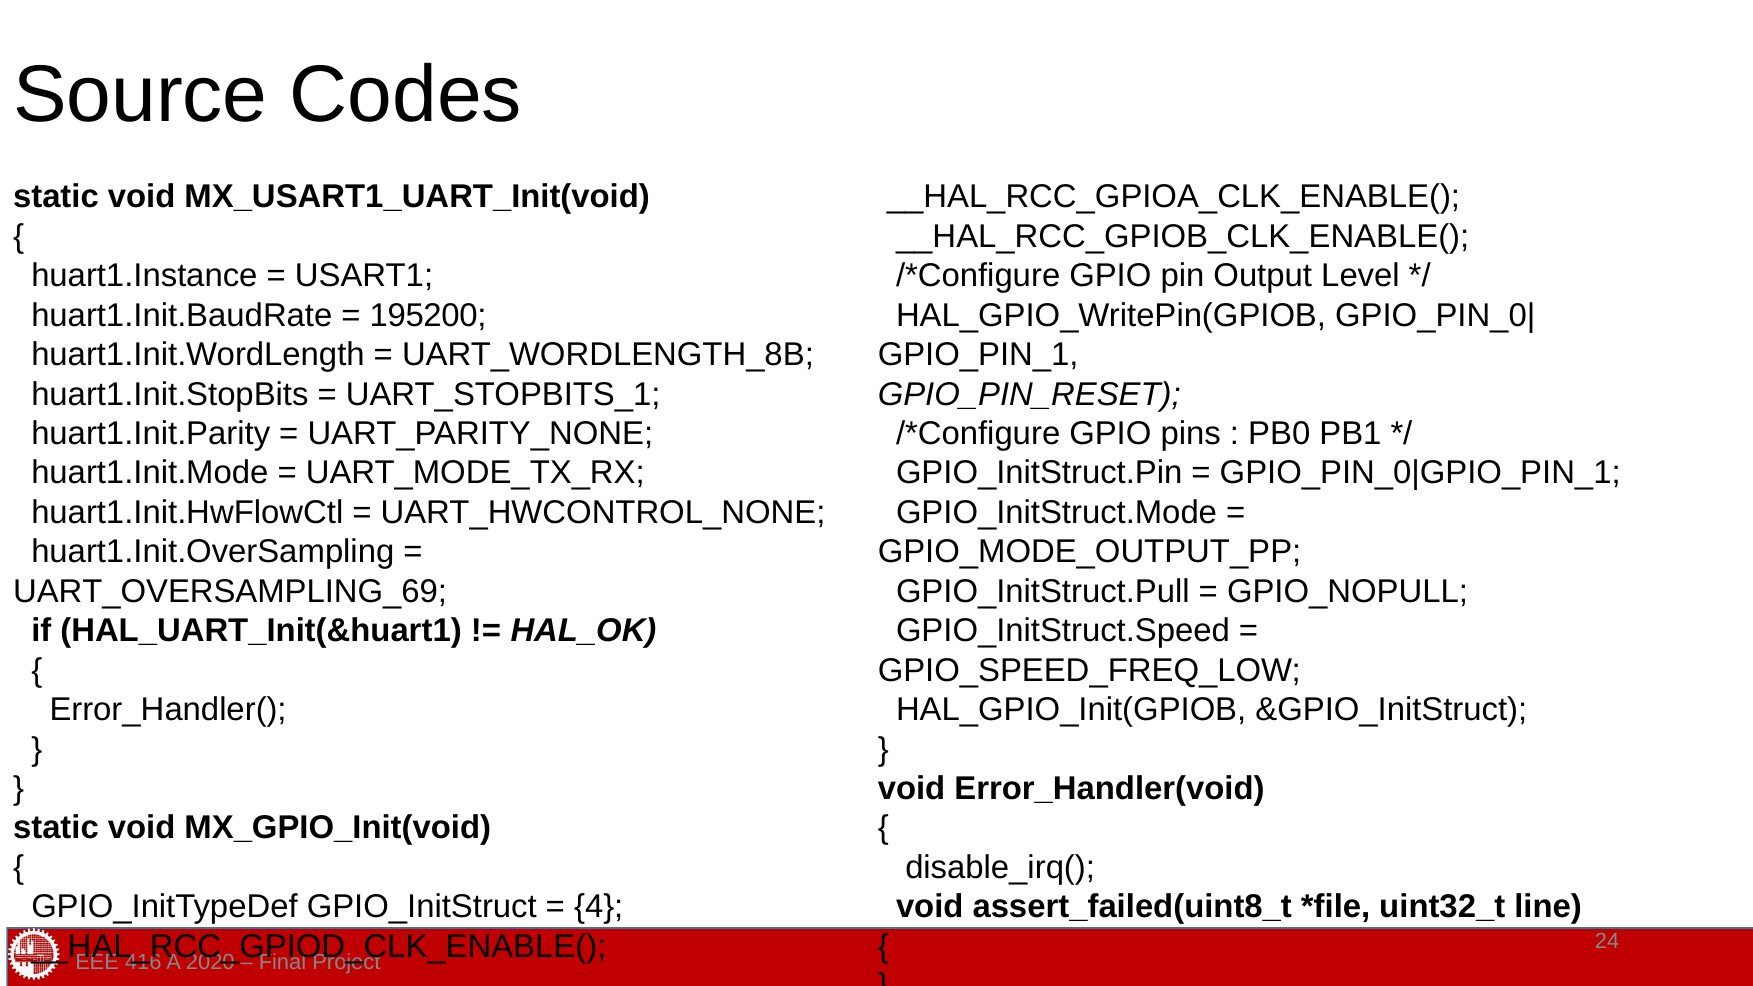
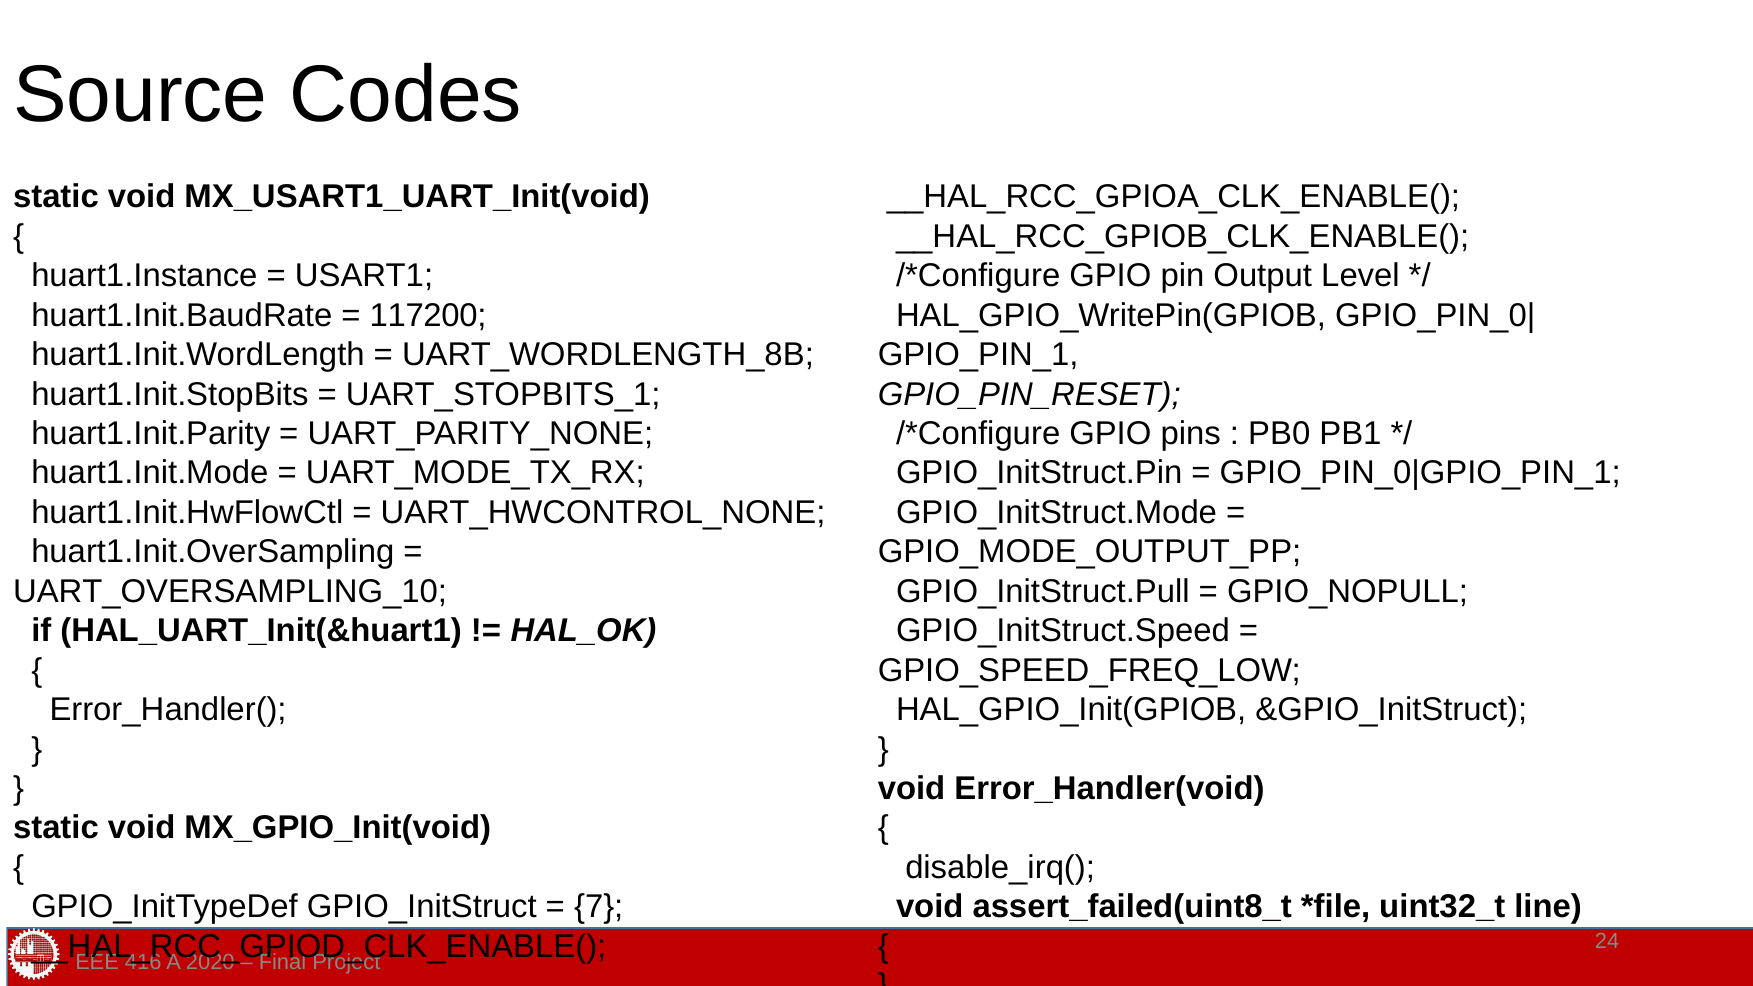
195200: 195200 -> 117200 (428, 315)
UART_OVERSAMPLING_69: UART_OVERSAMPLING_69 -> UART_OVERSAMPLING_10 (230, 591)
4: 4 -> 7 (599, 907)
